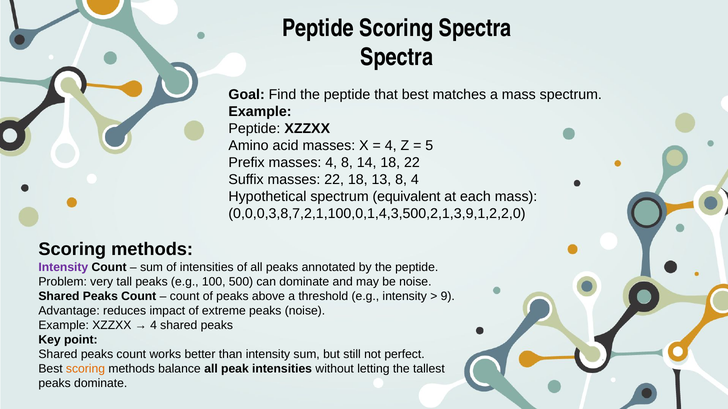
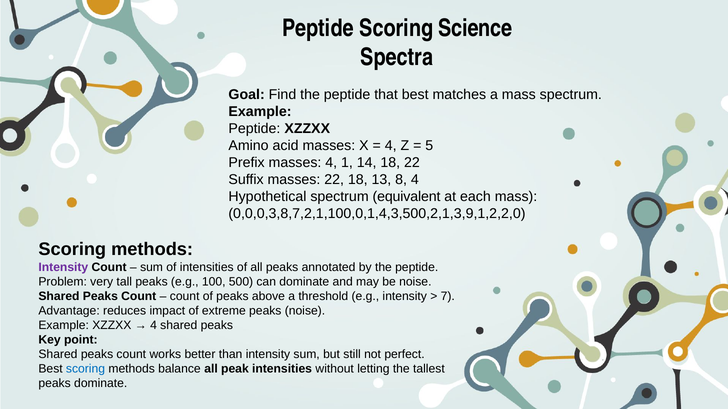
Scoring Spectra: Spectra -> Science (475, 28)
4 8: 8 -> 1 (347, 163)
9: 9 -> 7 (448, 297)
scoring colour: orange -> blue (86, 369)
